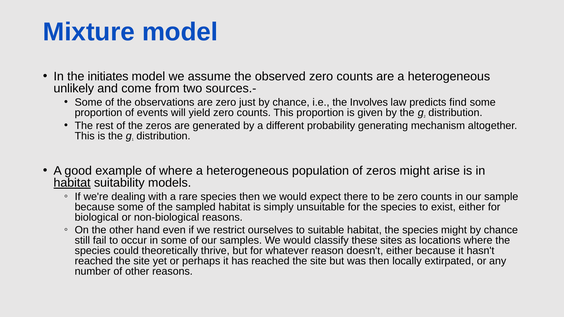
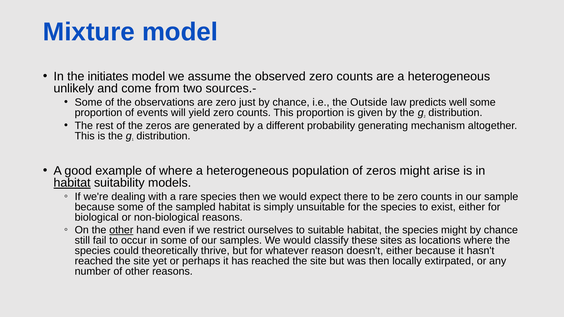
Involves: Involves -> Outside (369, 102)
find: find -> well (458, 102)
other underline: none -> present (121, 230)
